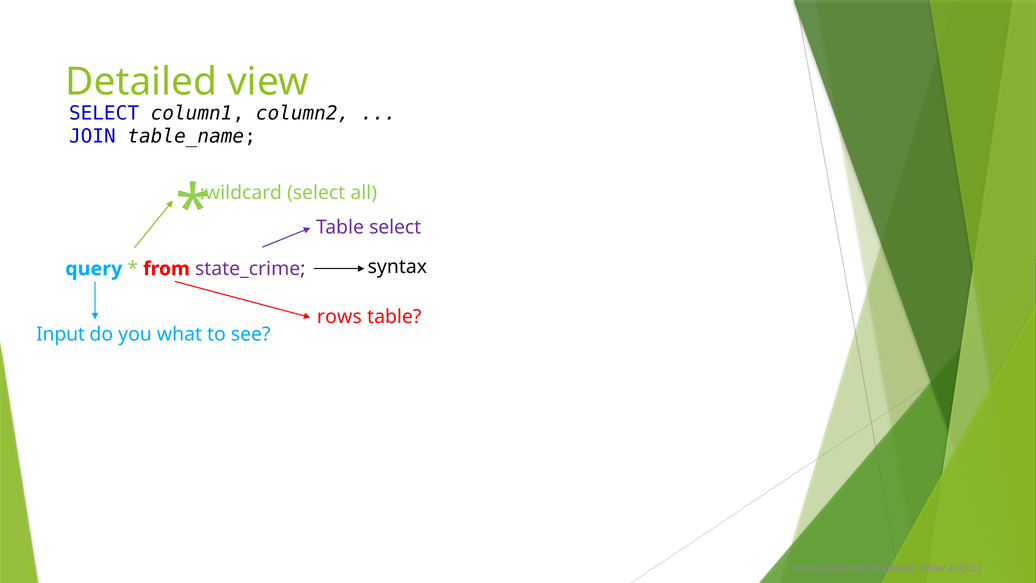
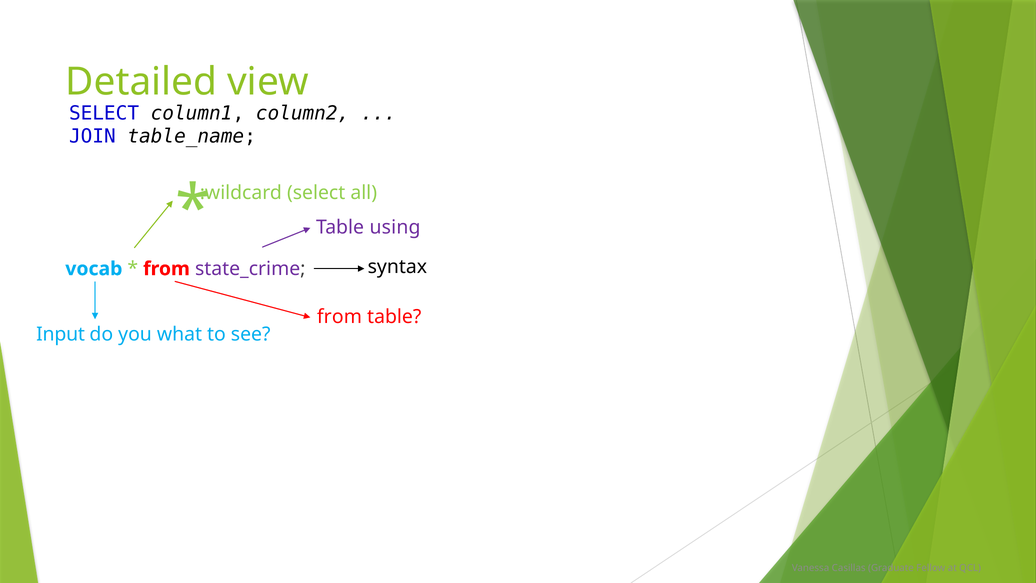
Table select: select -> using (395, 227)
query: query -> vocab (94, 269)
rows: rows -> from (339, 317)
